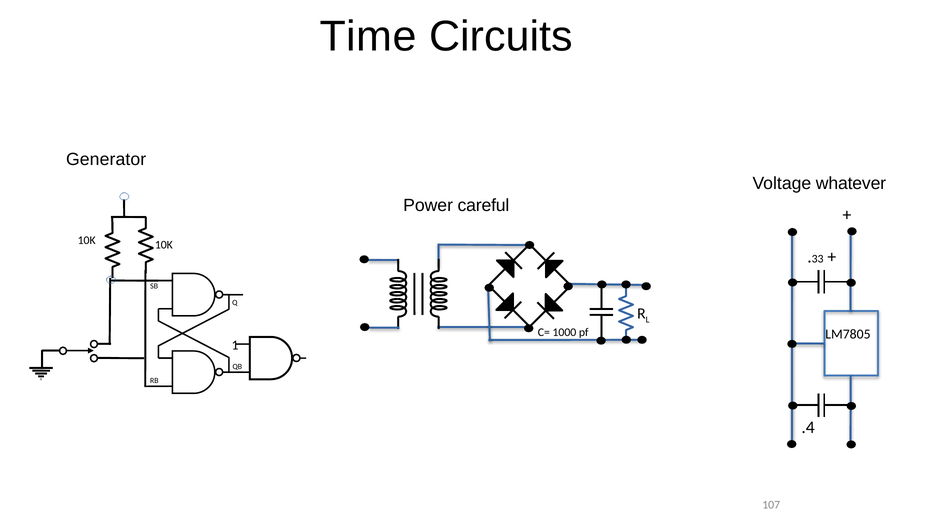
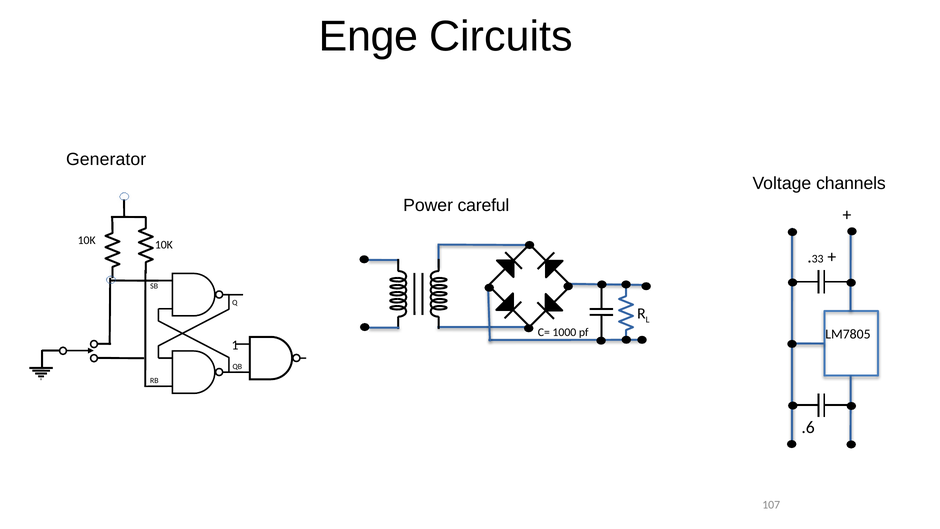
Time: Time -> Enge (368, 36)
whatever: whatever -> channels (851, 183)
.4: .4 -> .6 (808, 427)
